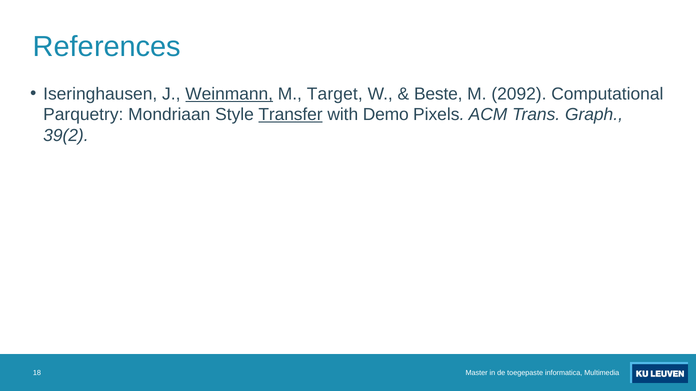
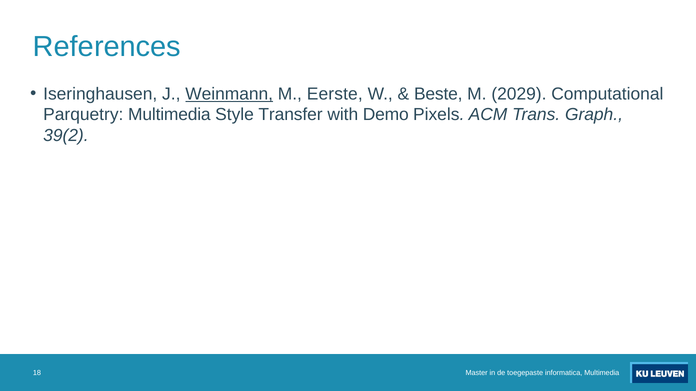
Target: Target -> Eerste (335, 94)
2092: 2092 -> 2029 (519, 94)
Parquetry Mondriaan: Mondriaan -> Multimedia (169, 115)
Transfer underline: present -> none (291, 115)
